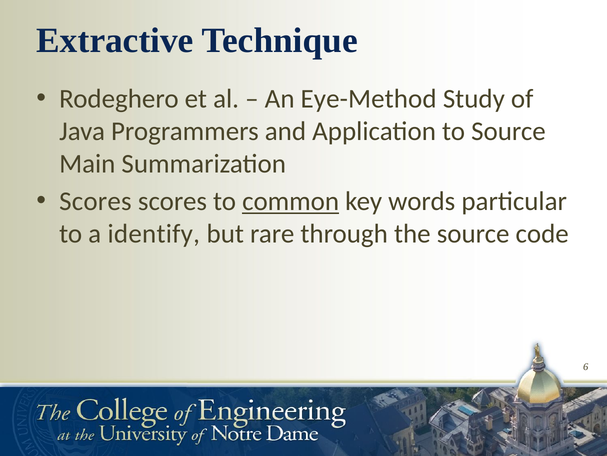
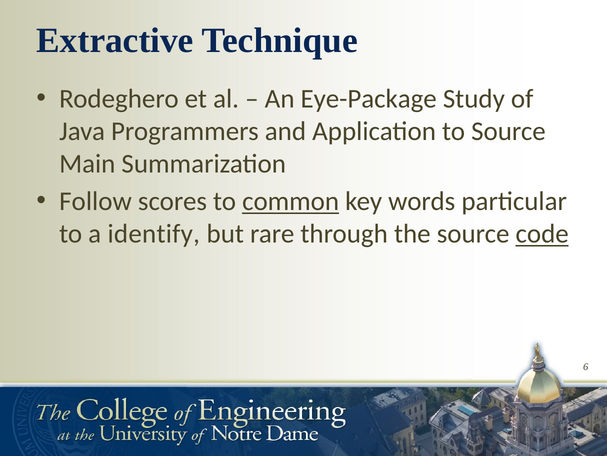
Eye-Method: Eye-Method -> Eye-Package (369, 99)
Scores: Scores -> Follow (96, 201)
code underline: none -> present (542, 234)
